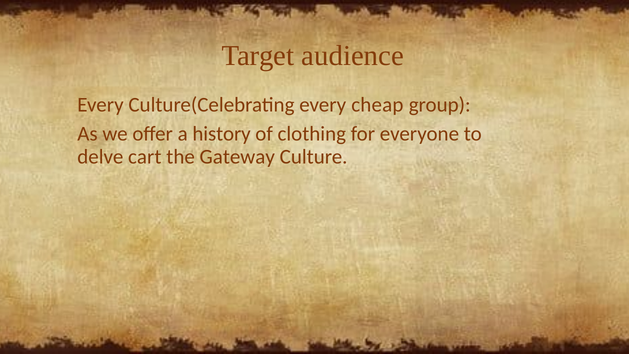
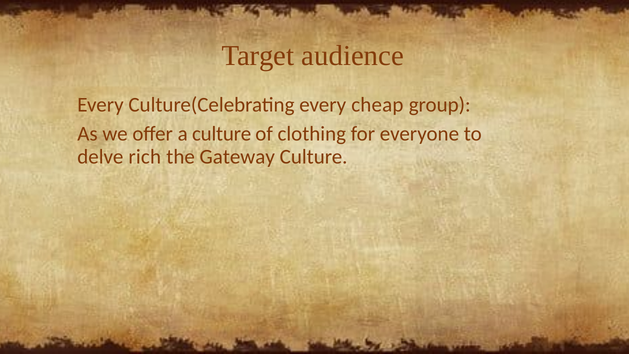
a history: history -> culture (222, 134)
cart: cart -> rich (145, 157)
